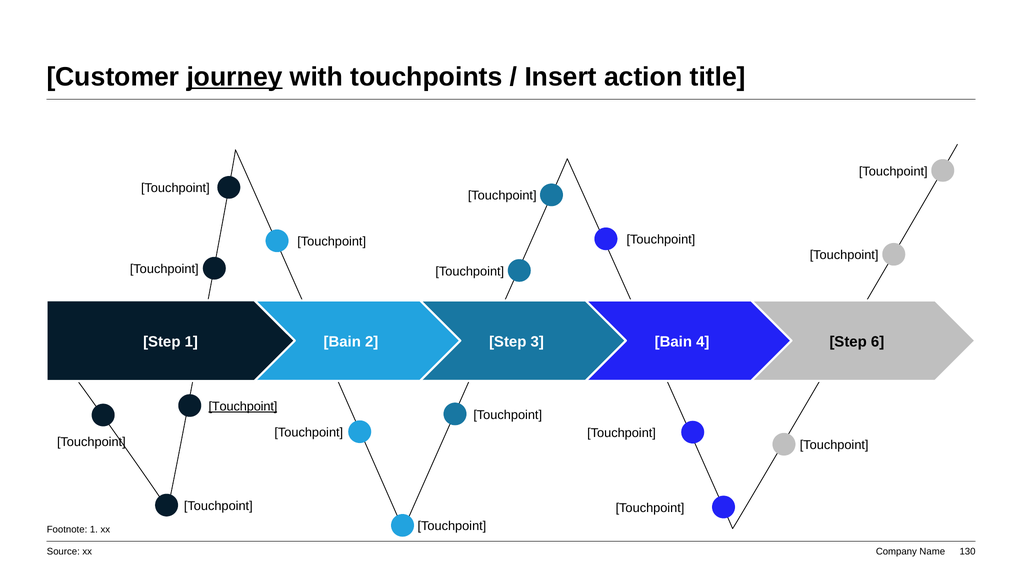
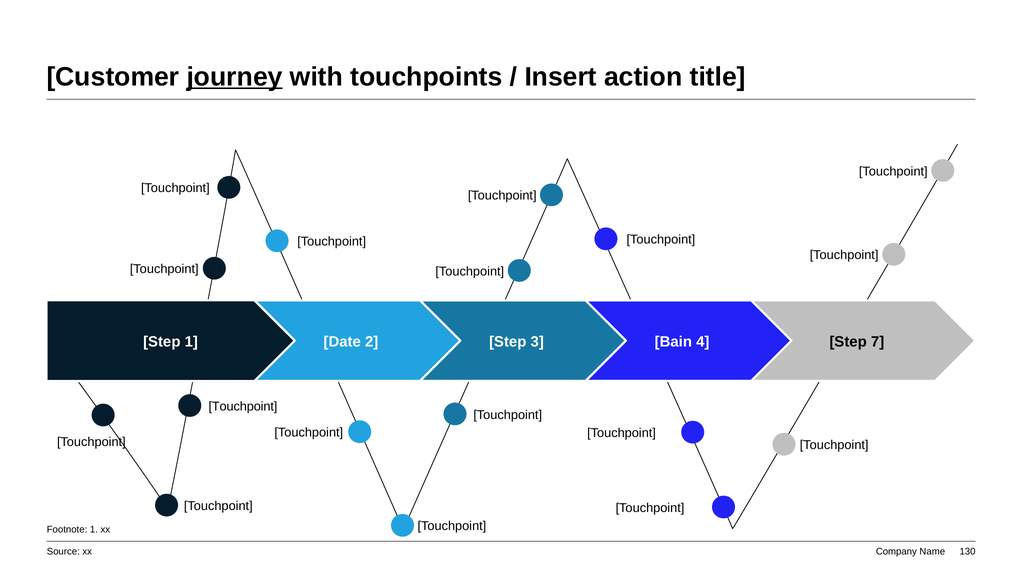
Bain: Bain -> Date (342, 342)
6: 6 -> 7 (878, 342)
Touchpoint underline: present -> none (243, 406)
